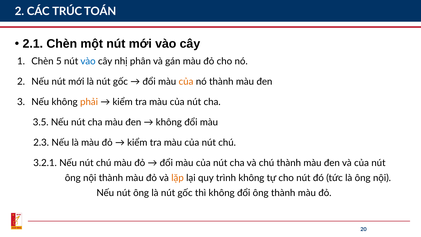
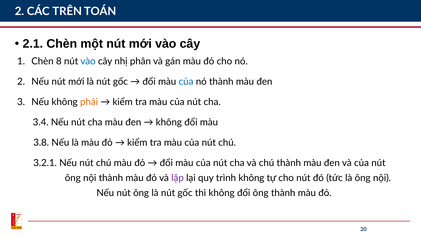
TRÚC: TRÚC -> TRÊN (67, 12)
5: 5 -> 8 (59, 61)
của colour: orange -> blue (186, 81)
3.5: 3.5 -> 3.4 (41, 122)
2.3: 2.3 -> 3.8 (41, 142)
lặp colour: orange -> purple (178, 178)
